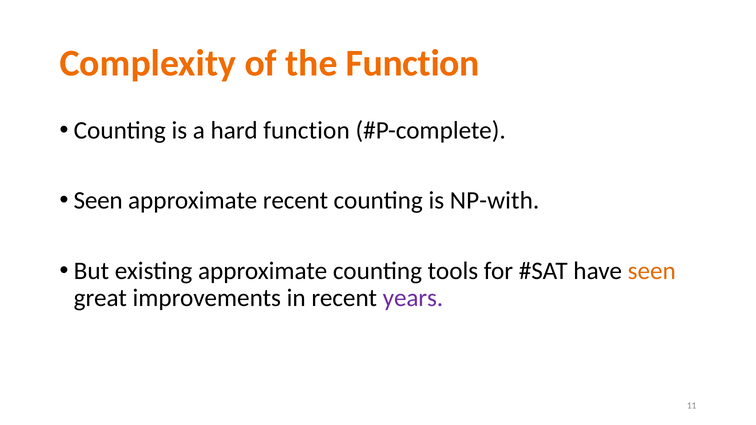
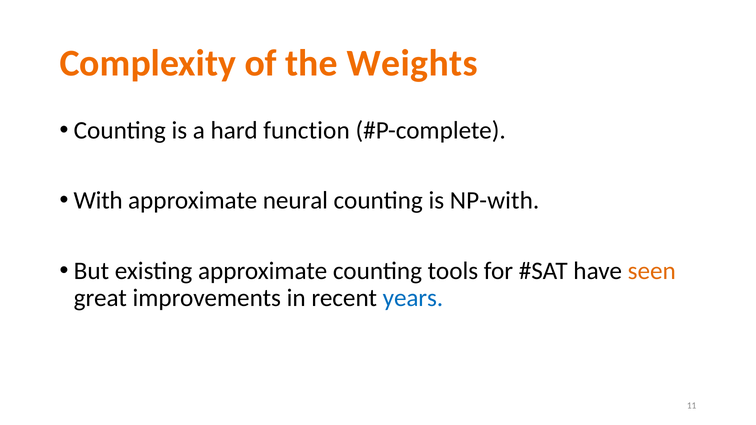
the Function: Function -> Weights (412, 63)
Seen: Seen -> With (98, 201)
approximate recent: recent -> neural (295, 201)
years colour: purple -> blue (413, 298)
